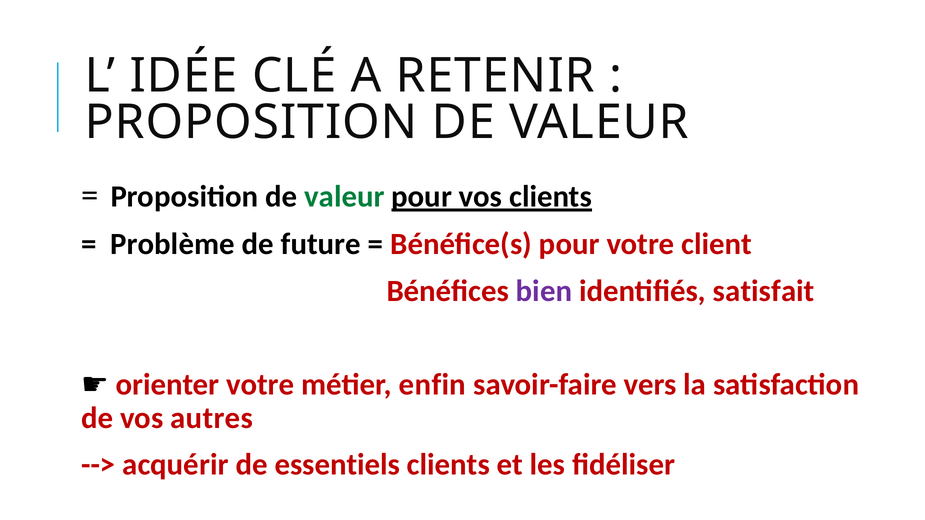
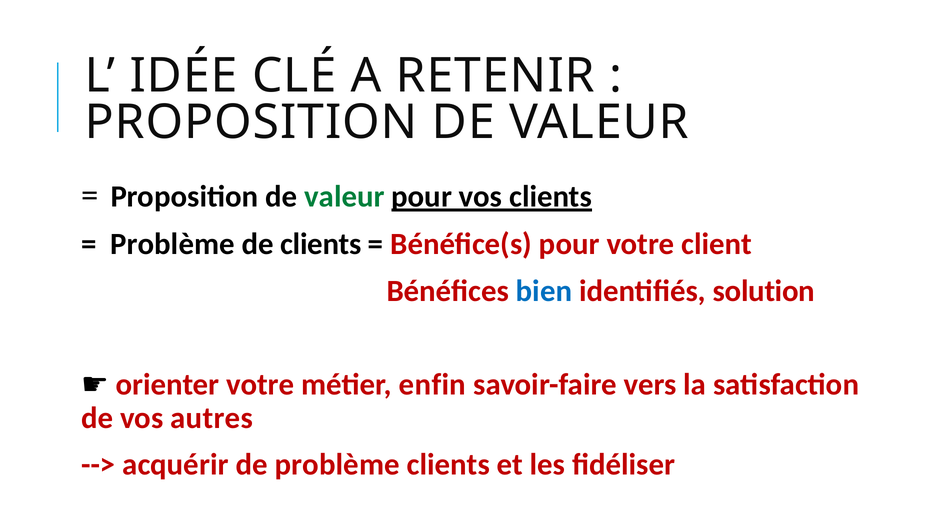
de future: future -> clients (321, 244)
bien colour: purple -> blue (544, 291)
satisfait: satisfait -> solution (764, 291)
de essentiels: essentiels -> problème (337, 465)
